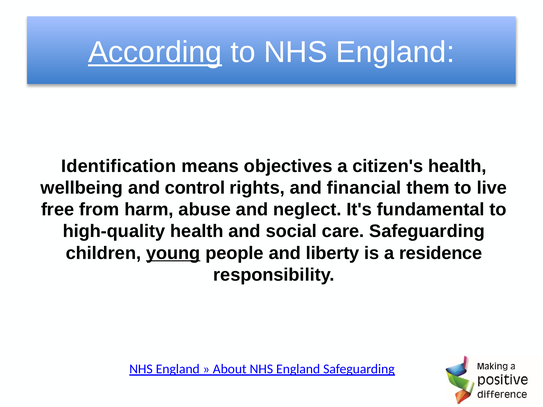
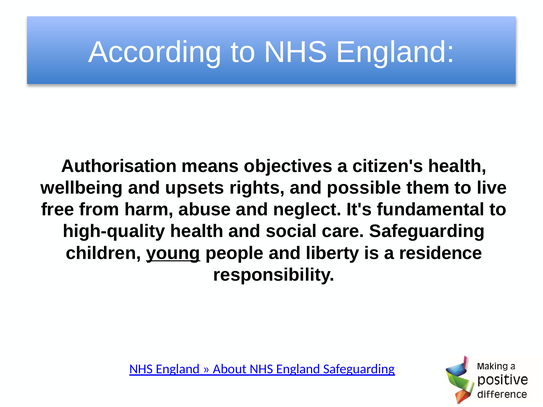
According underline: present -> none (155, 52)
Identification: Identification -> Authorisation (119, 166)
control: control -> upsets (195, 188)
financial: financial -> possible (364, 188)
